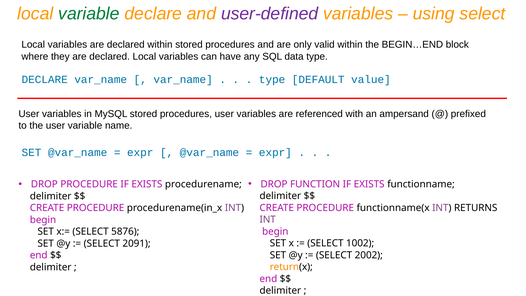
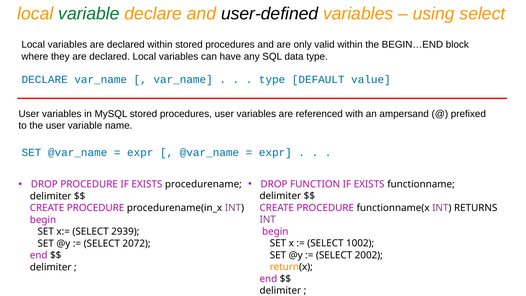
user-defined colour: purple -> black (270, 14)
5876: 5876 -> 2939 (125, 232)
2091: 2091 -> 2072 (137, 243)
